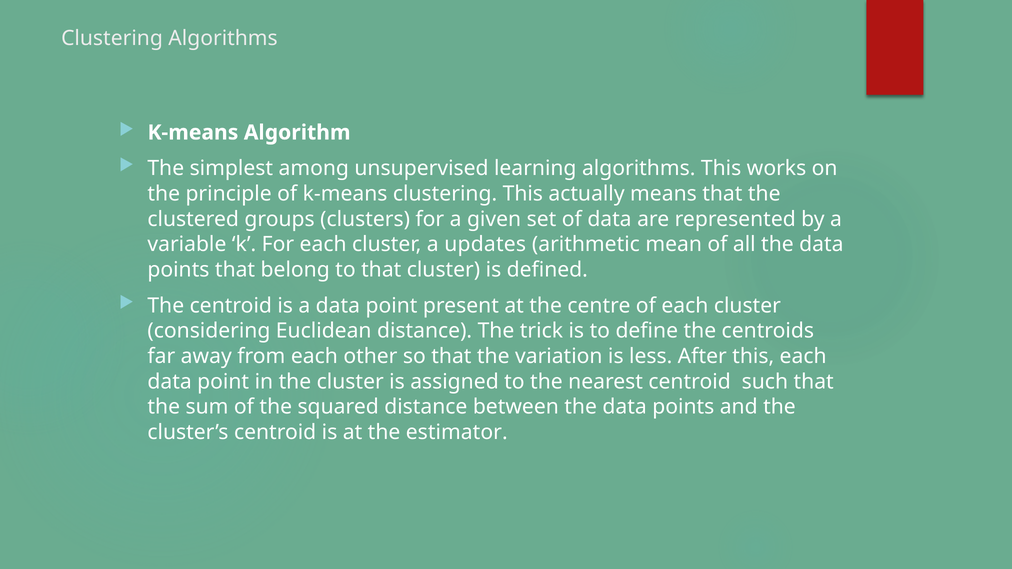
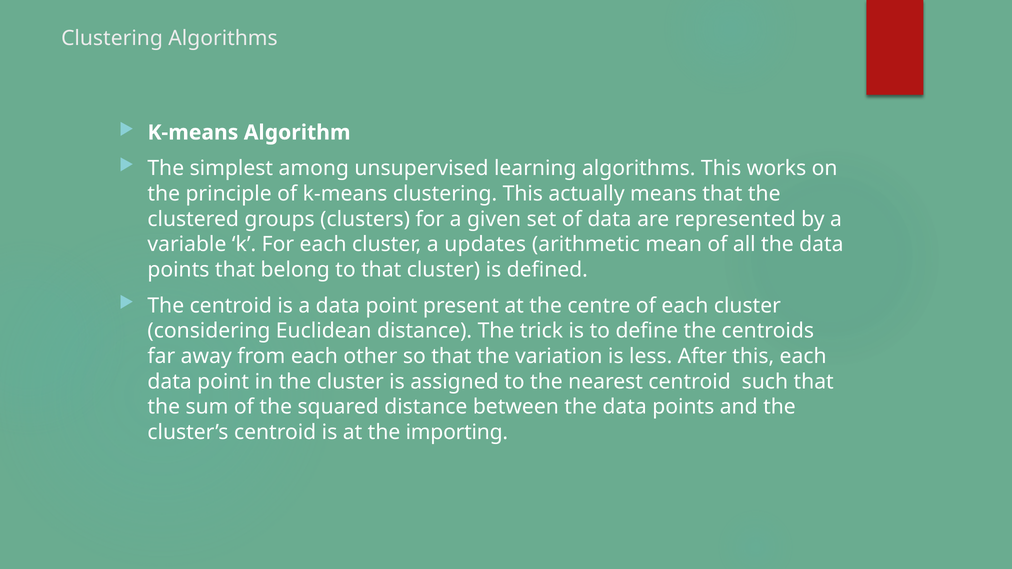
estimator: estimator -> importing (457, 432)
